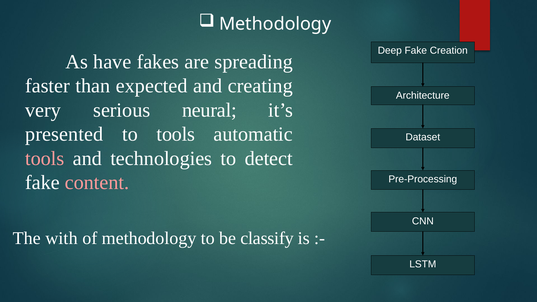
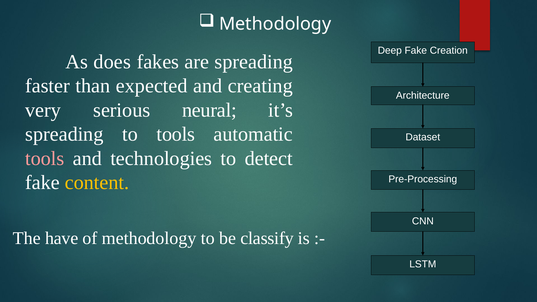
have: have -> does (112, 62)
presented: presented -> spreading (64, 134)
content colour: pink -> yellow (97, 183)
with: with -> have (62, 238)
